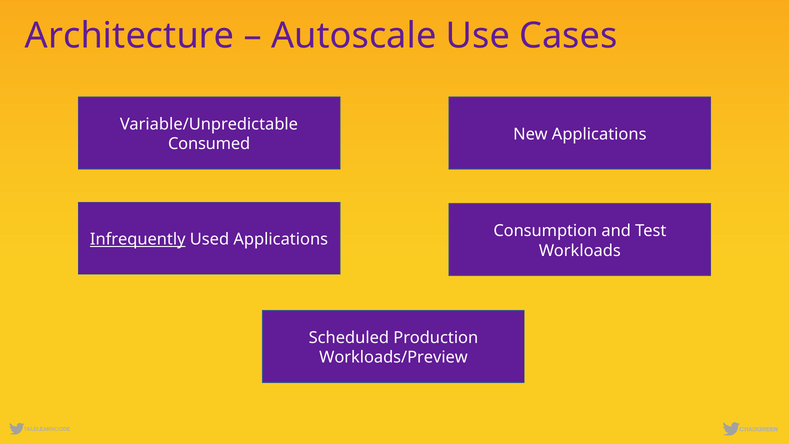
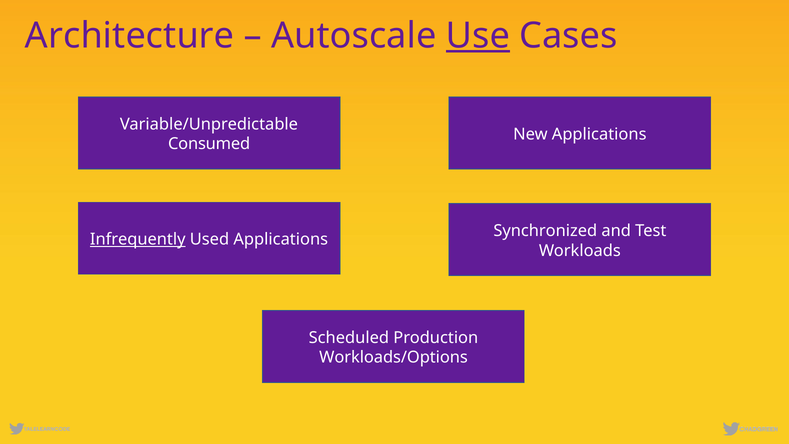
Use underline: none -> present (478, 36)
Consumption: Consumption -> Synchronized (545, 231)
Workloads/Preview: Workloads/Preview -> Workloads/Options (393, 357)
